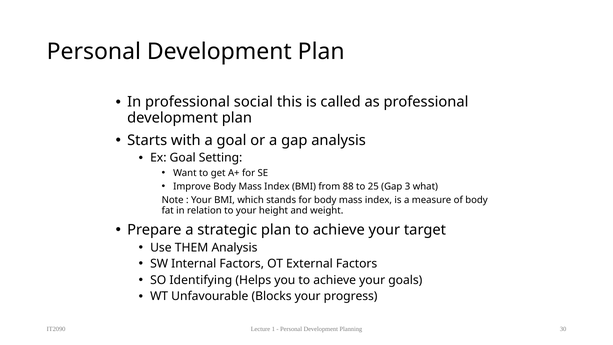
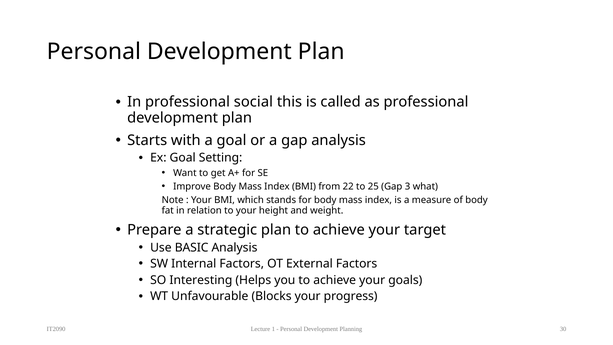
88: 88 -> 22 (348, 186)
THEM: THEM -> BASIC (192, 247)
Identifying: Identifying -> Interesting (201, 280)
